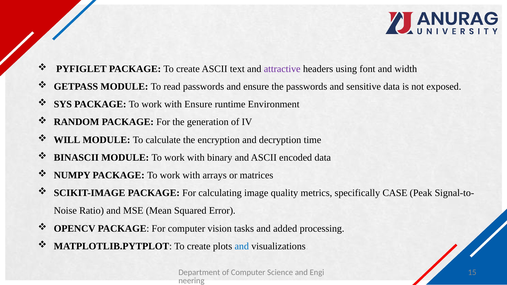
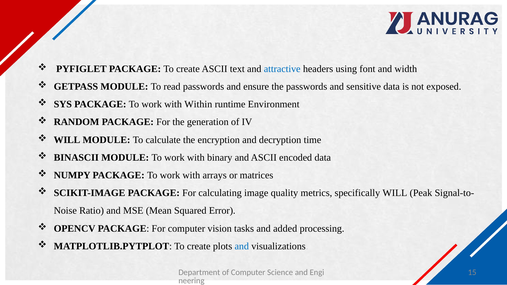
attractive colour: purple -> blue (282, 69)
with Ensure: Ensure -> Within (198, 104)
specifically CASE: CASE -> WILL (395, 193)
